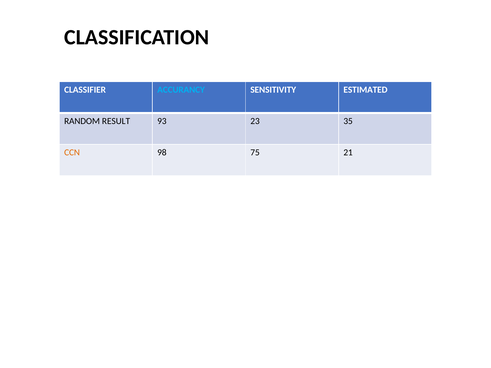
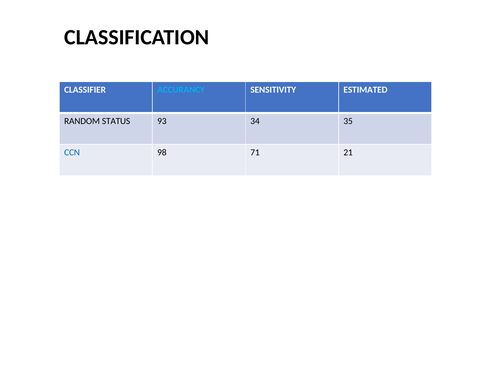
RESULT: RESULT -> STATUS (116, 121)
23: 23 -> 34 (255, 121)
CCN colour: orange -> blue (72, 153)
75: 75 -> 71 (255, 153)
